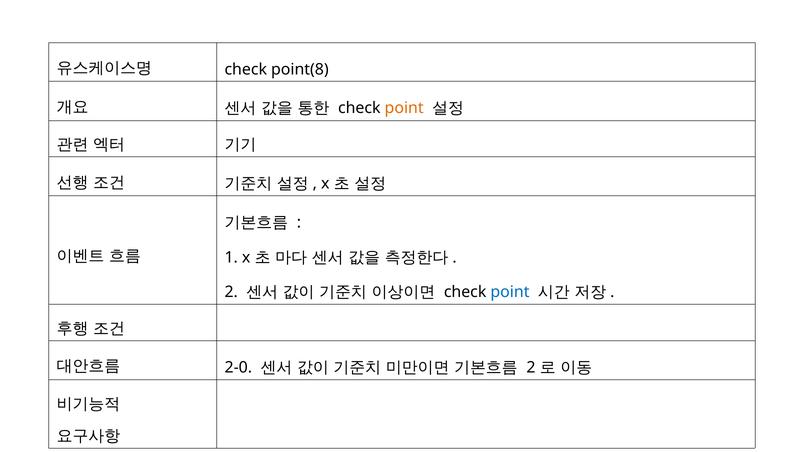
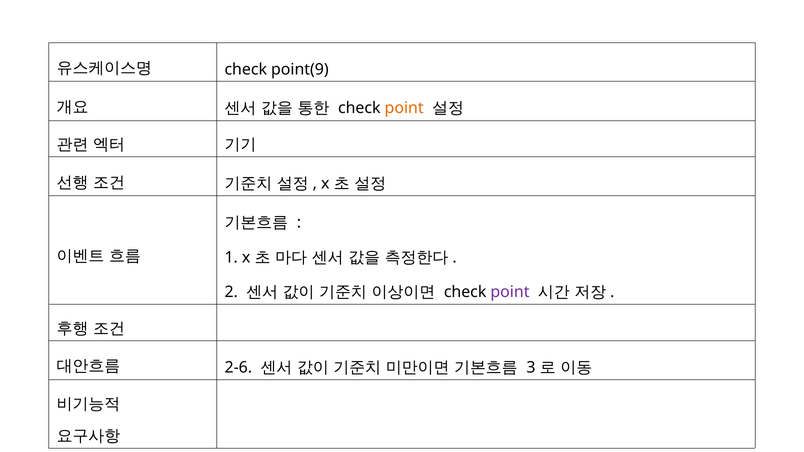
point(8: point(8 -> point(9 (300, 69)
point colour: blue -> purple (510, 292)
2-0: 2-0 -> 2-6 (238, 368)
2: 2 -> 3 (531, 368)
